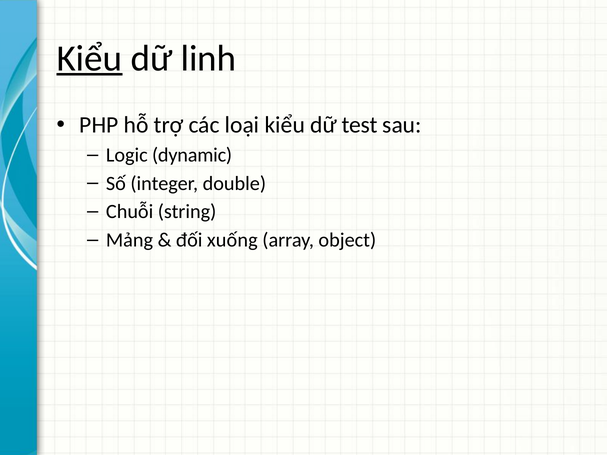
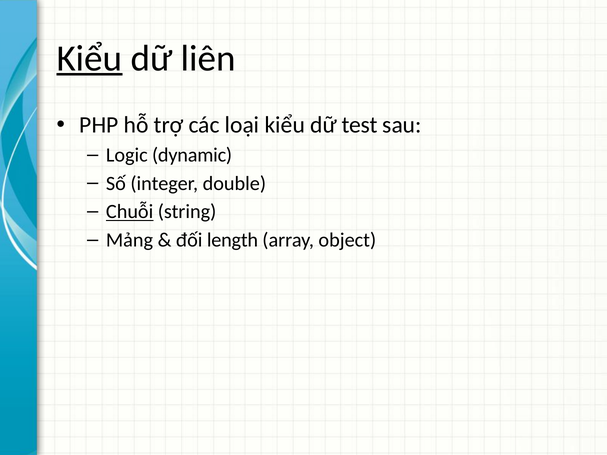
linh: linh -> liên (208, 58)
Chuỗi underline: none -> present (130, 212)
xuống: xuống -> length (232, 240)
